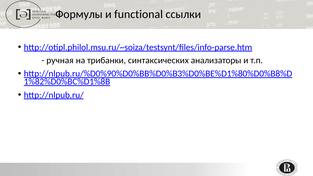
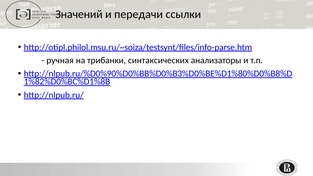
Формулы: Формулы -> Значений (79, 14)
functional: functional -> передачи (139, 14)
